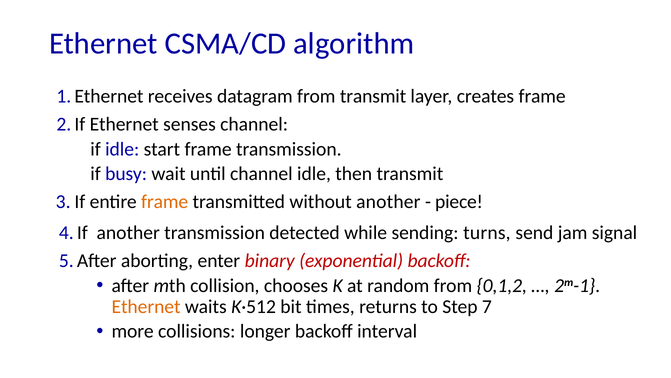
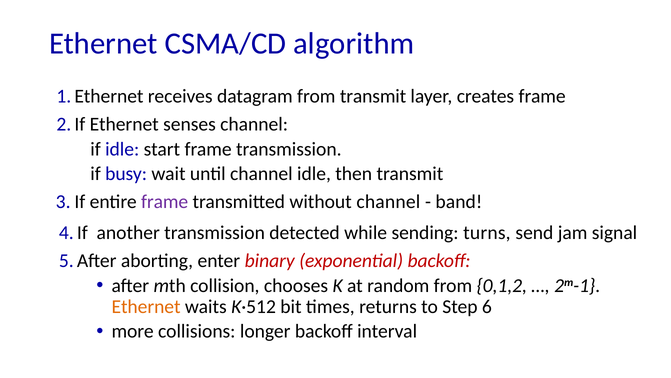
frame colour: orange -> purple (165, 202)
without another: another -> channel (388, 202)
piece: piece -> band (459, 202)
7: 7 -> 6 (487, 306)
